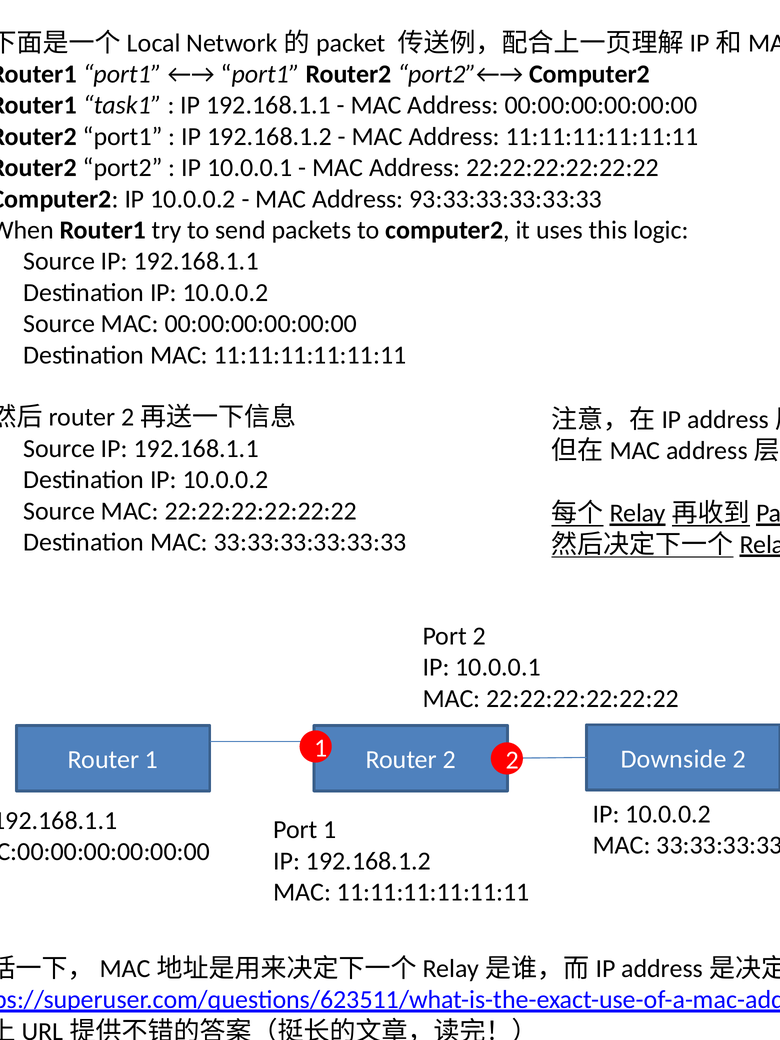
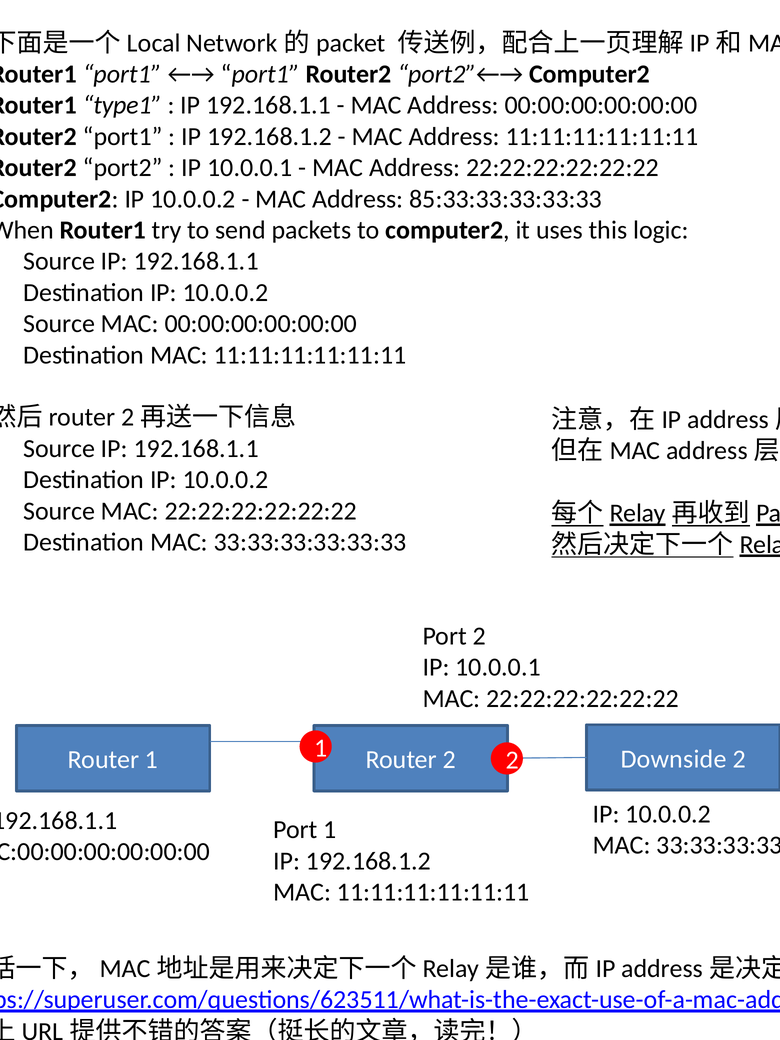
task1: task1 -> type1 (122, 105)
93:33:33:33:33:33: 93:33:33:33:33:33 -> 85:33:33:33:33:33 (506, 199)
